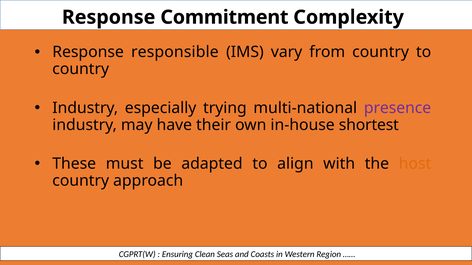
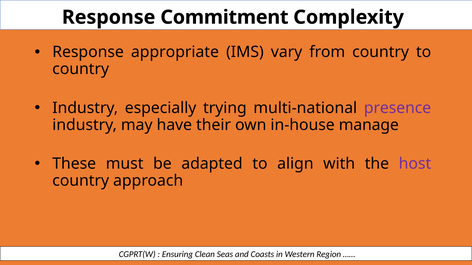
responsible: responsible -> appropriate (175, 52)
shortest: shortest -> manage (369, 125)
host colour: orange -> purple (415, 164)
